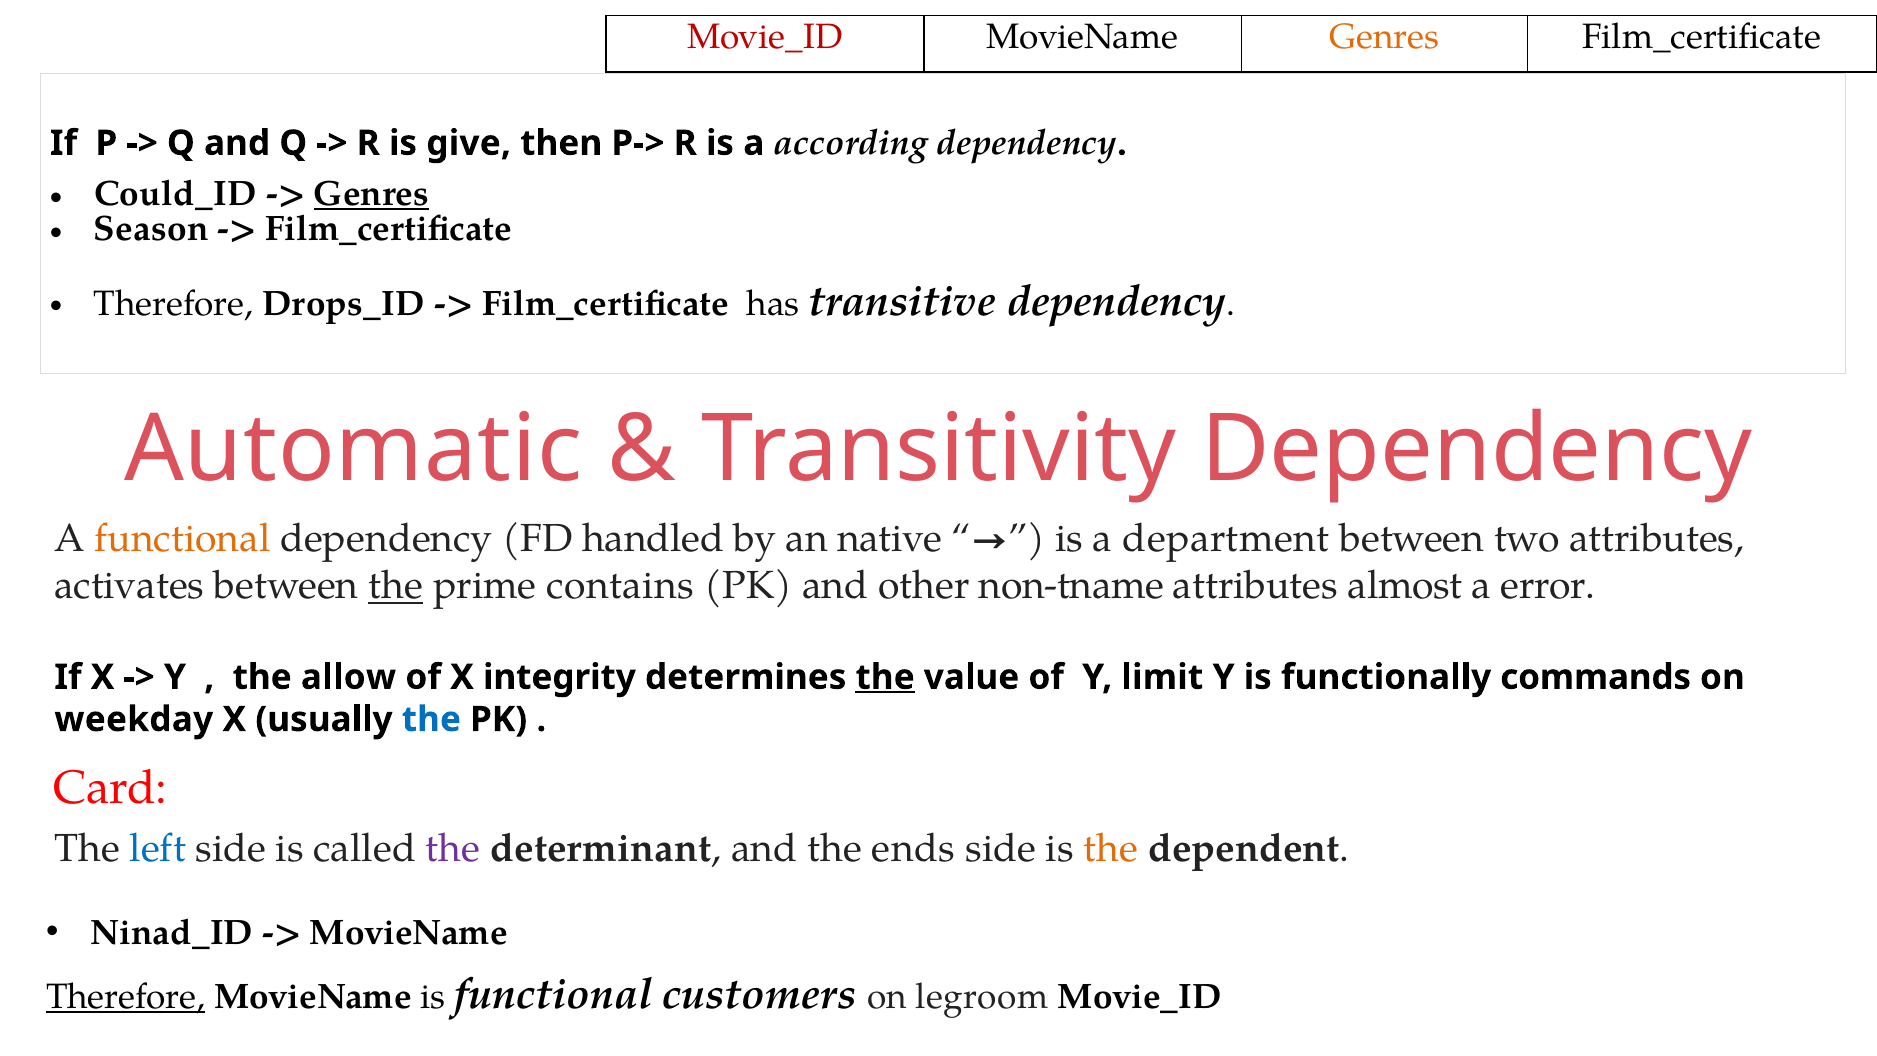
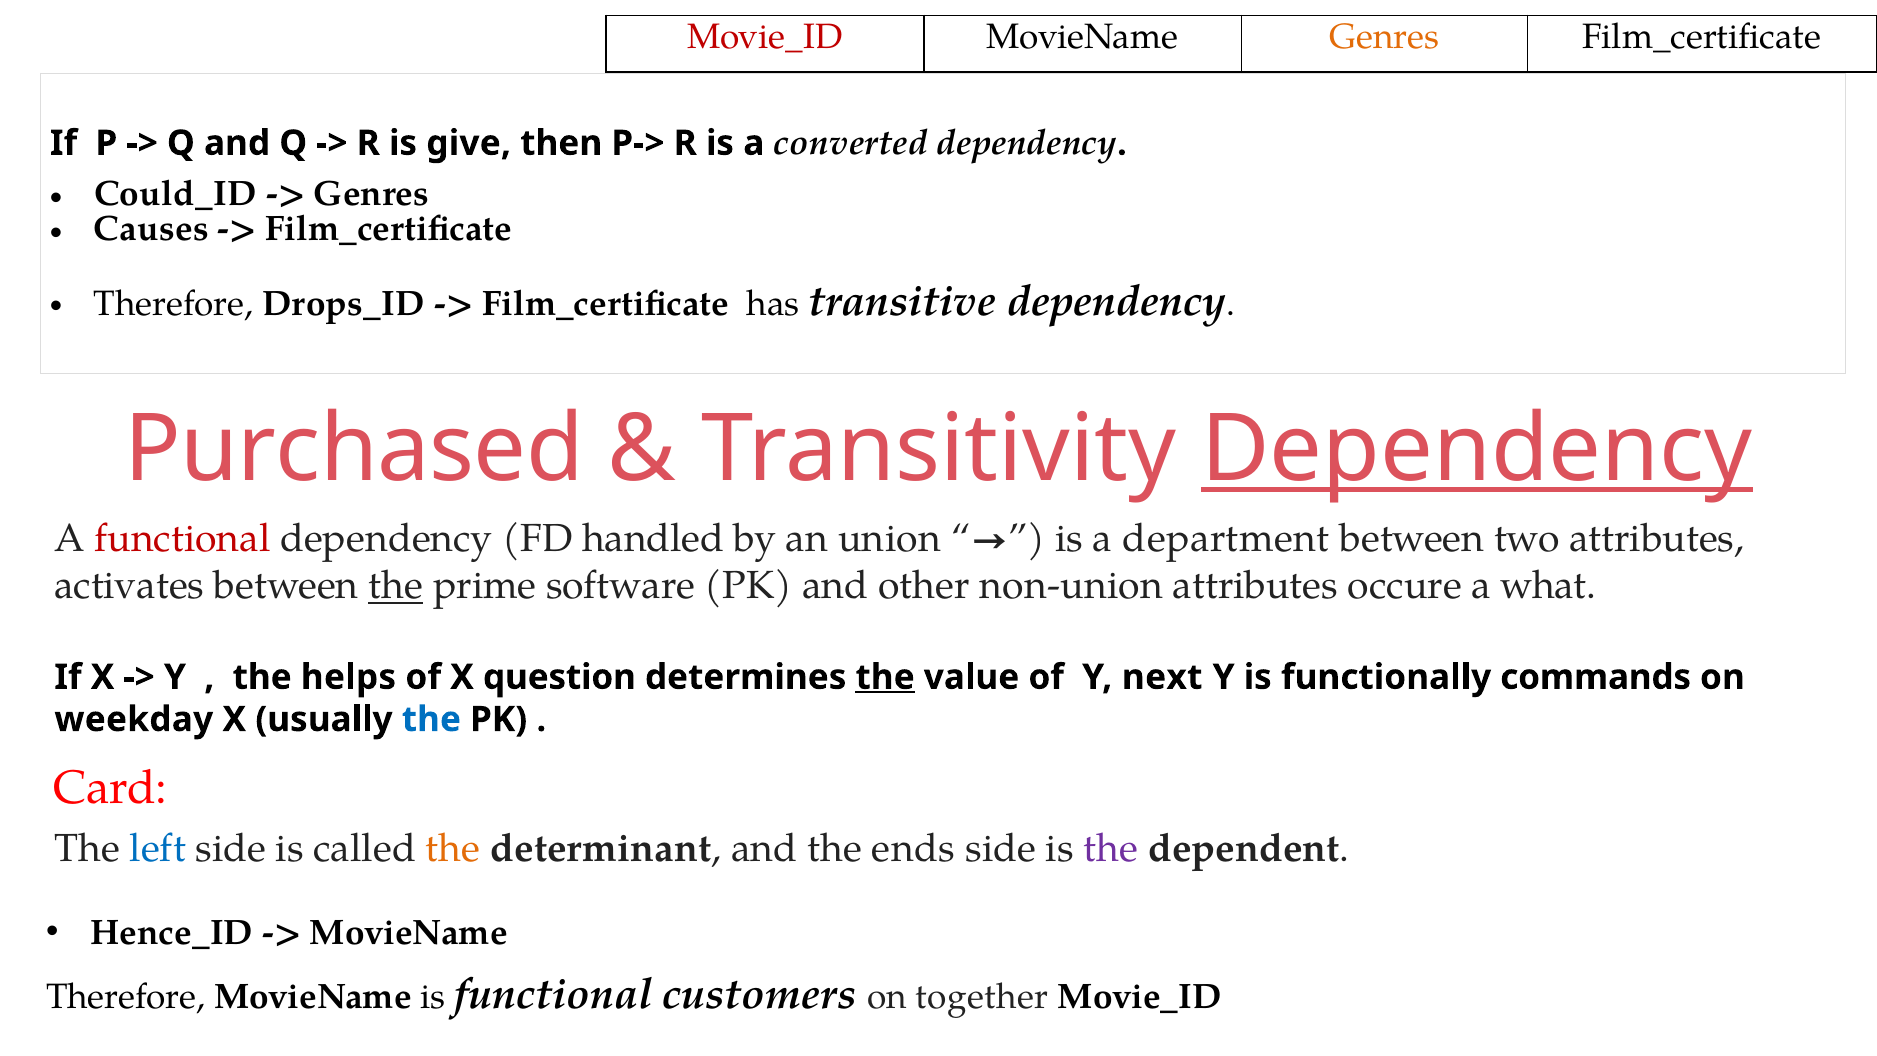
according: according -> converted (851, 143)
Genres underline: present -> none (372, 194)
Season: Season -> Causes (151, 229)
Automatic: Automatic -> Purchased (354, 449)
Dependency underline: none -> present (1477, 449)
functional colour: orange -> red (183, 539)
native: native -> union (890, 539)
contains: contains -> software (621, 586)
non-tname: non-tname -> non-union (1071, 586)
almost: almost -> occure (1405, 586)
error: error -> what (1548, 586)
allow: allow -> helps (348, 677)
integrity: integrity -> question (559, 677)
limit: limit -> next (1162, 677)
the colour: purple -> orange (453, 849)
the colour: orange -> purple (1111, 849)
Ninad_ID: Ninad_ID -> Hence_ID (172, 932)
Therefore underline: present -> none (126, 997)
legroom: legroom -> together (982, 997)
